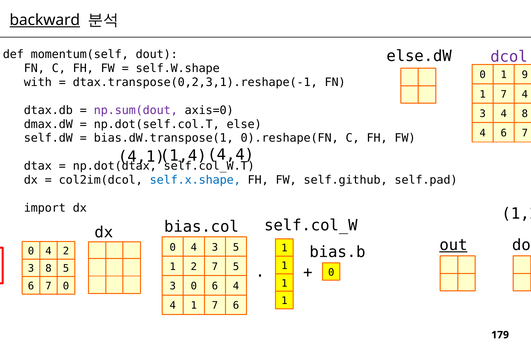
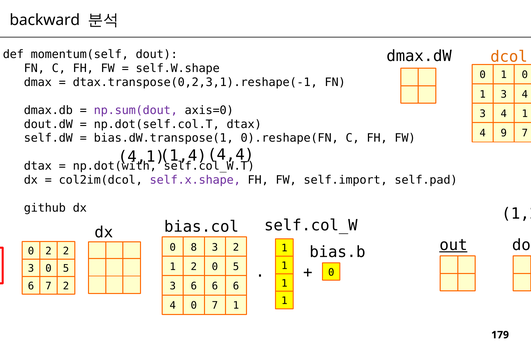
backward underline: present -> none (45, 20)
else.dW: else.dW -> dmax.dW (419, 56)
dcol colour: purple -> orange (509, 57)
1 9: 9 -> 0 (525, 75)
with: with -> dmax (38, 82)
7: 7 -> 3 (504, 94)
dtax.db: dtax.db -> dmax.db (48, 110)
4 8: 8 -> 1 (525, 114)
dmax.dW: dmax.dW -> dout.dW (48, 124)
np.dot(self.col.T else: else -> dtax (244, 124)
4 6: 6 -> 9 (504, 133)
np.dot(dtax: np.dot(dtax -> np.dot(with (115, 166)
self.x.shape colour: blue -> purple (195, 180)
self.github: self.github -> self.import (346, 180)
import: import -> github (45, 208)
4: 4 -> 8 (194, 247)
3 5: 5 -> 2 (236, 247)
4: 4 -> 2 (48, 251)
2 7: 7 -> 0 (215, 267)
3 8: 8 -> 0 (48, 268)
7 0: 0 -> 2 (66, 286)
3 0: 0 -> 6 (194, 286)
4: 4 -> 6 (236, 286)
4 1: 1 -> 0 (194, 305)
7 6: 6 -> 1 (236, 305)
